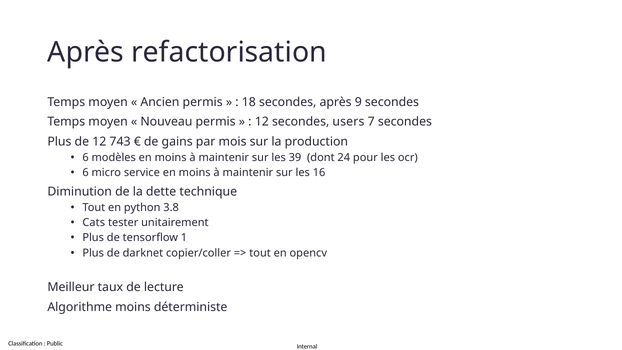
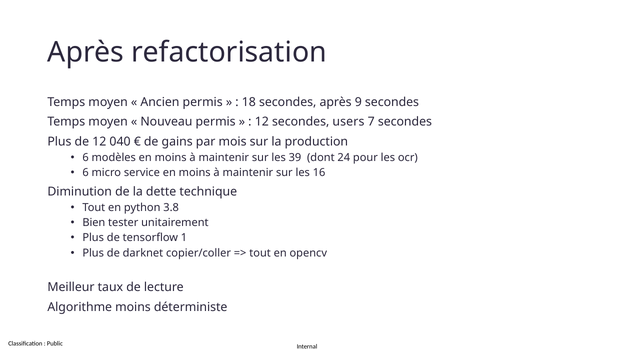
743: 743 -> 040 (120, 142)
Cats: Cats -> Bien (94, 223)
